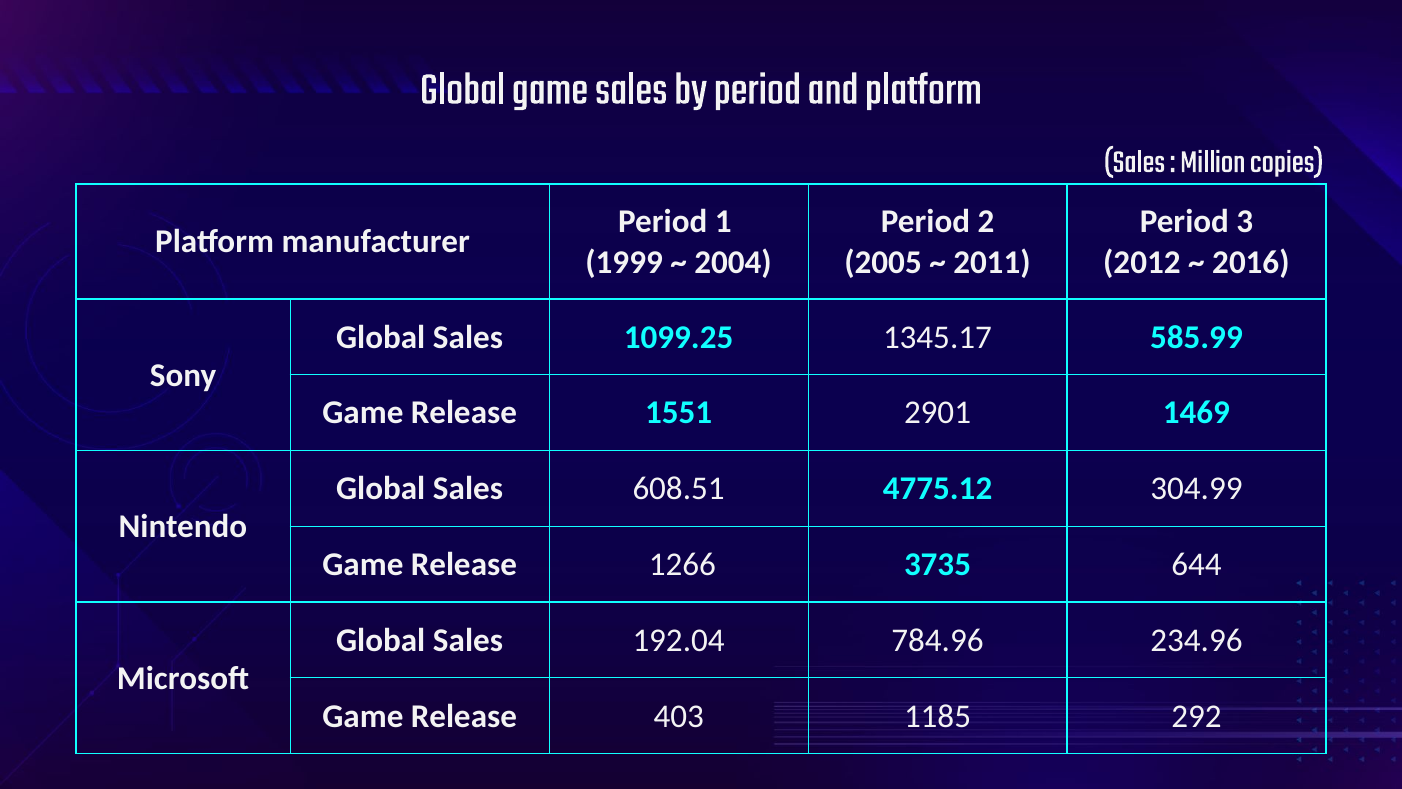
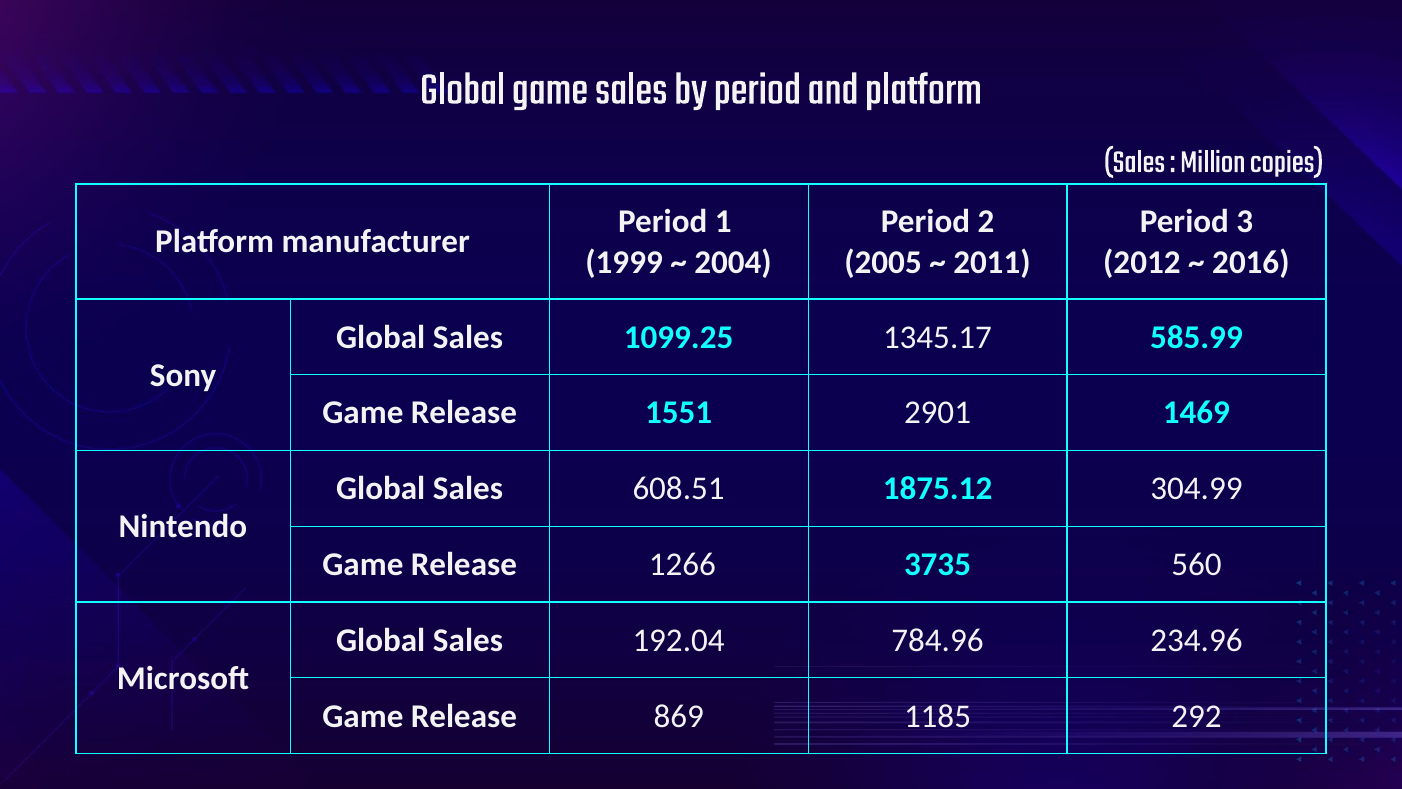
4775.12: 4775.12 -> 1875.12 (938, 489)
644: 644 -> 560 (1197, 564)
403: 403 -> 869 (679, 716)
